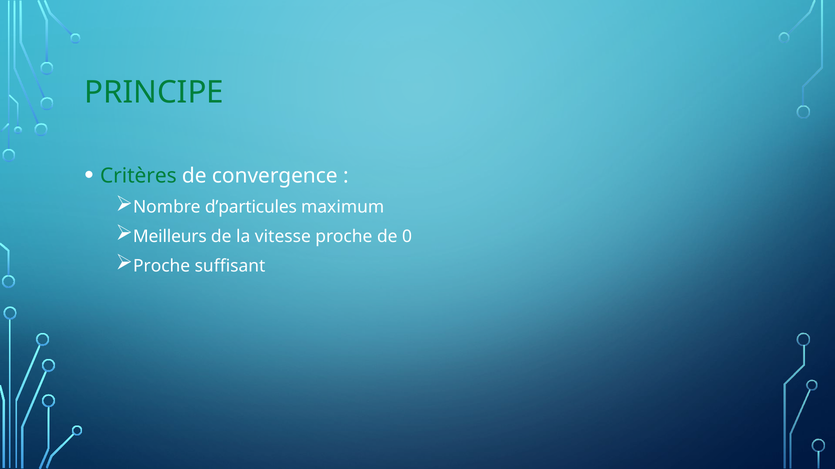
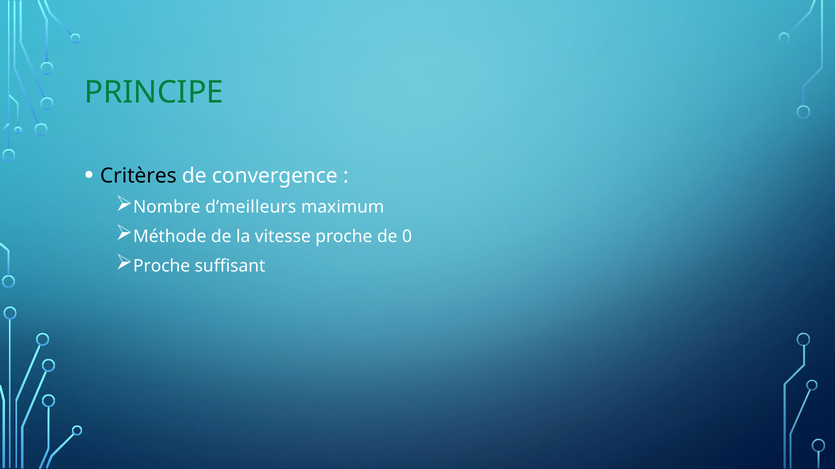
Critères colour: green -> black (138, 176)
d’particules: d’particules -> d’meilleurs (251, 207)
Meilleurs: Meilleurs -> Méthode (170, 237)
